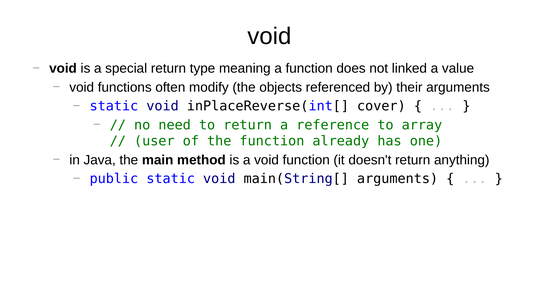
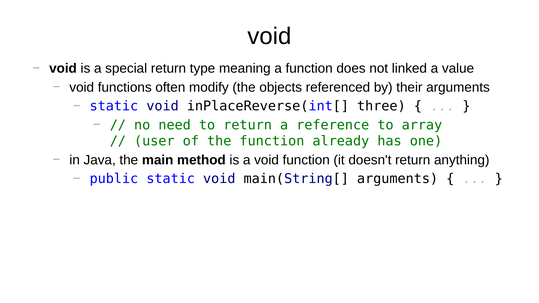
cover: cover -> three (381, 106)
